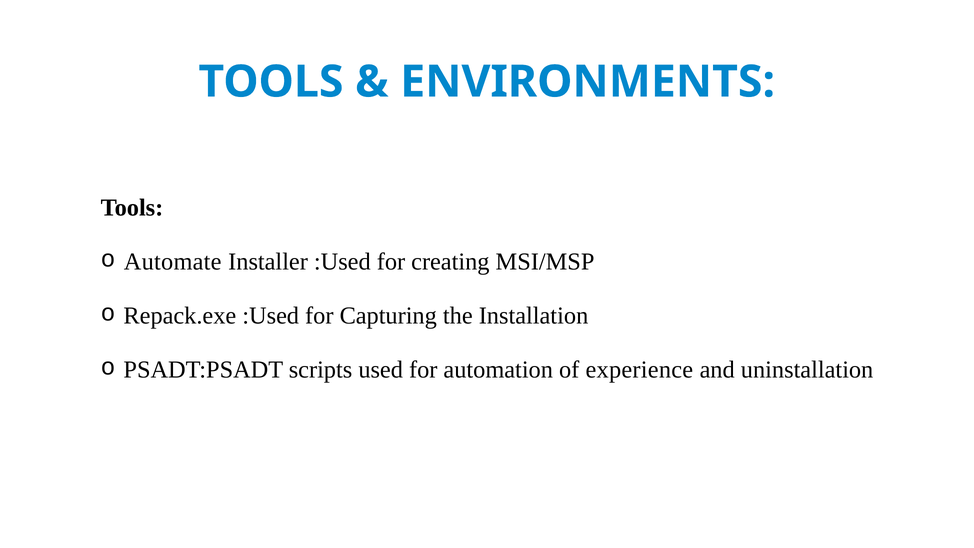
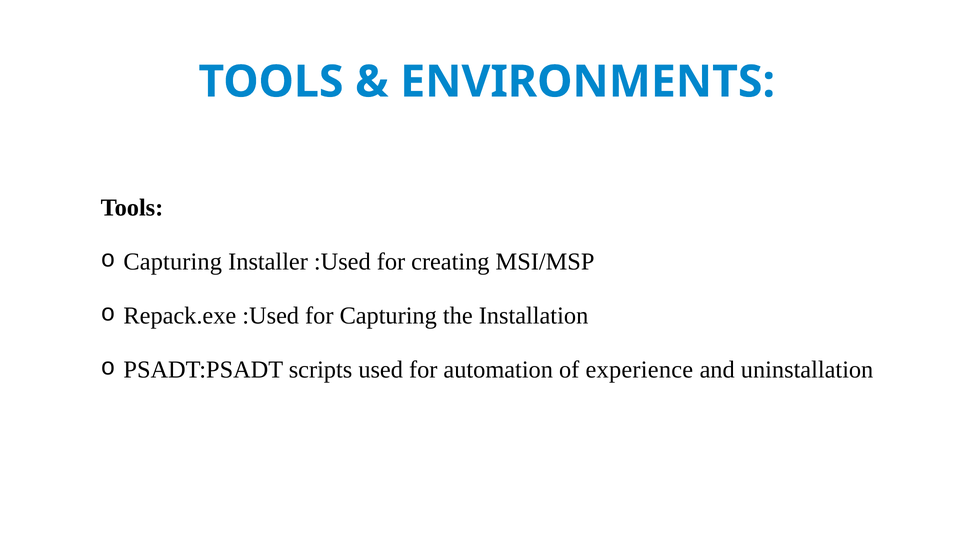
Automate: Automate -> Capturing (173, 262)
